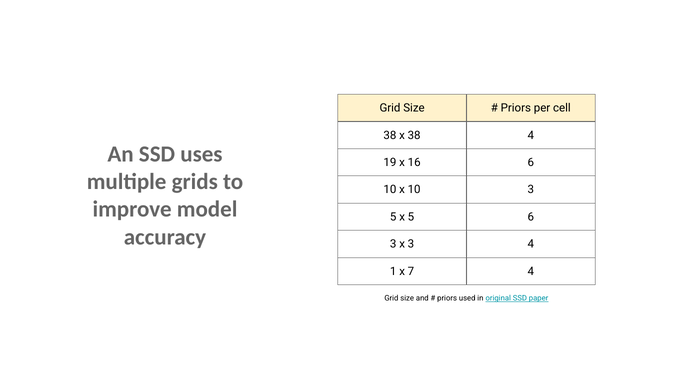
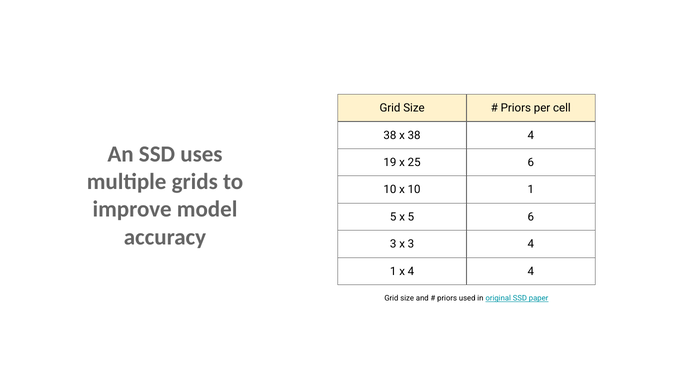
16: 16 -> 25 (414, 163)
10 3: 3 -> 1 (531, 190)
x 7: 7 -> 4 (411, 272)
